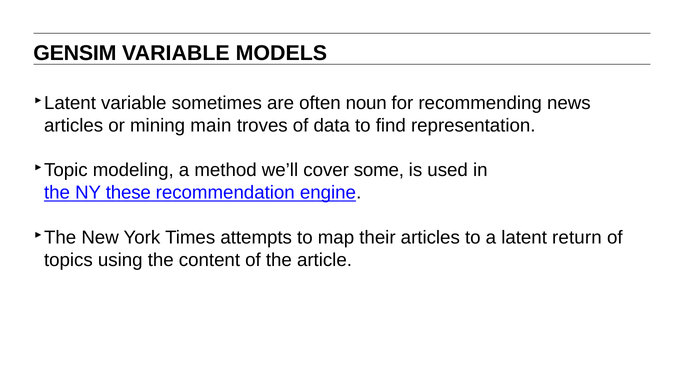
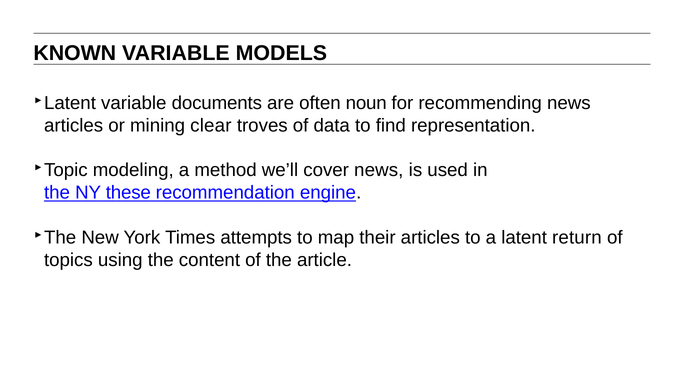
GENSIM: GENSIM -> KNOWN (75, 53)
sometimes: sometimes -> documents (217, 103)
main: main -> clear (211, 125)
cover some: some -> news (379, 170)
